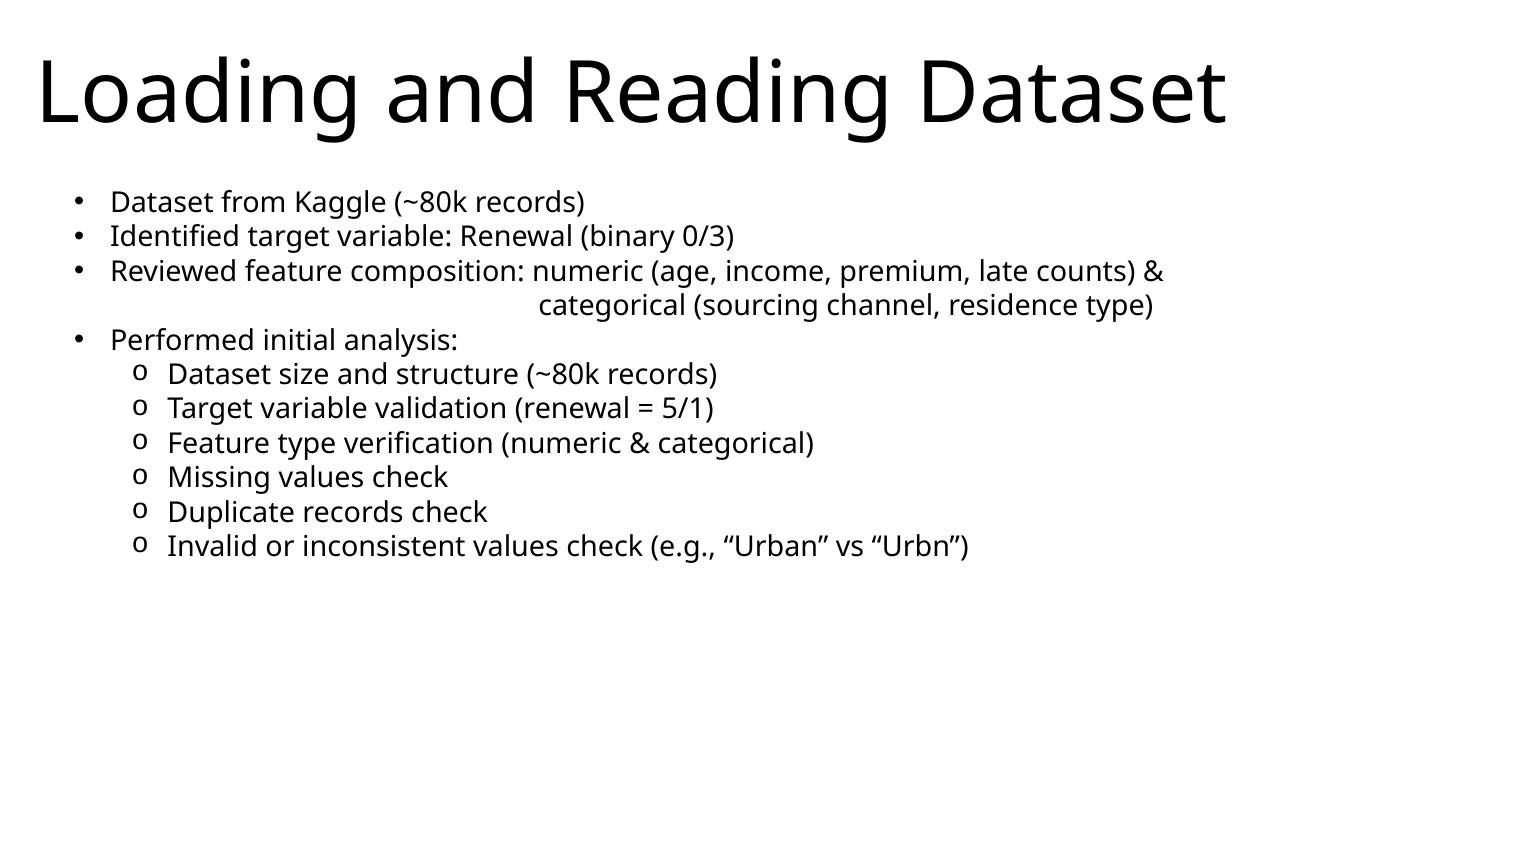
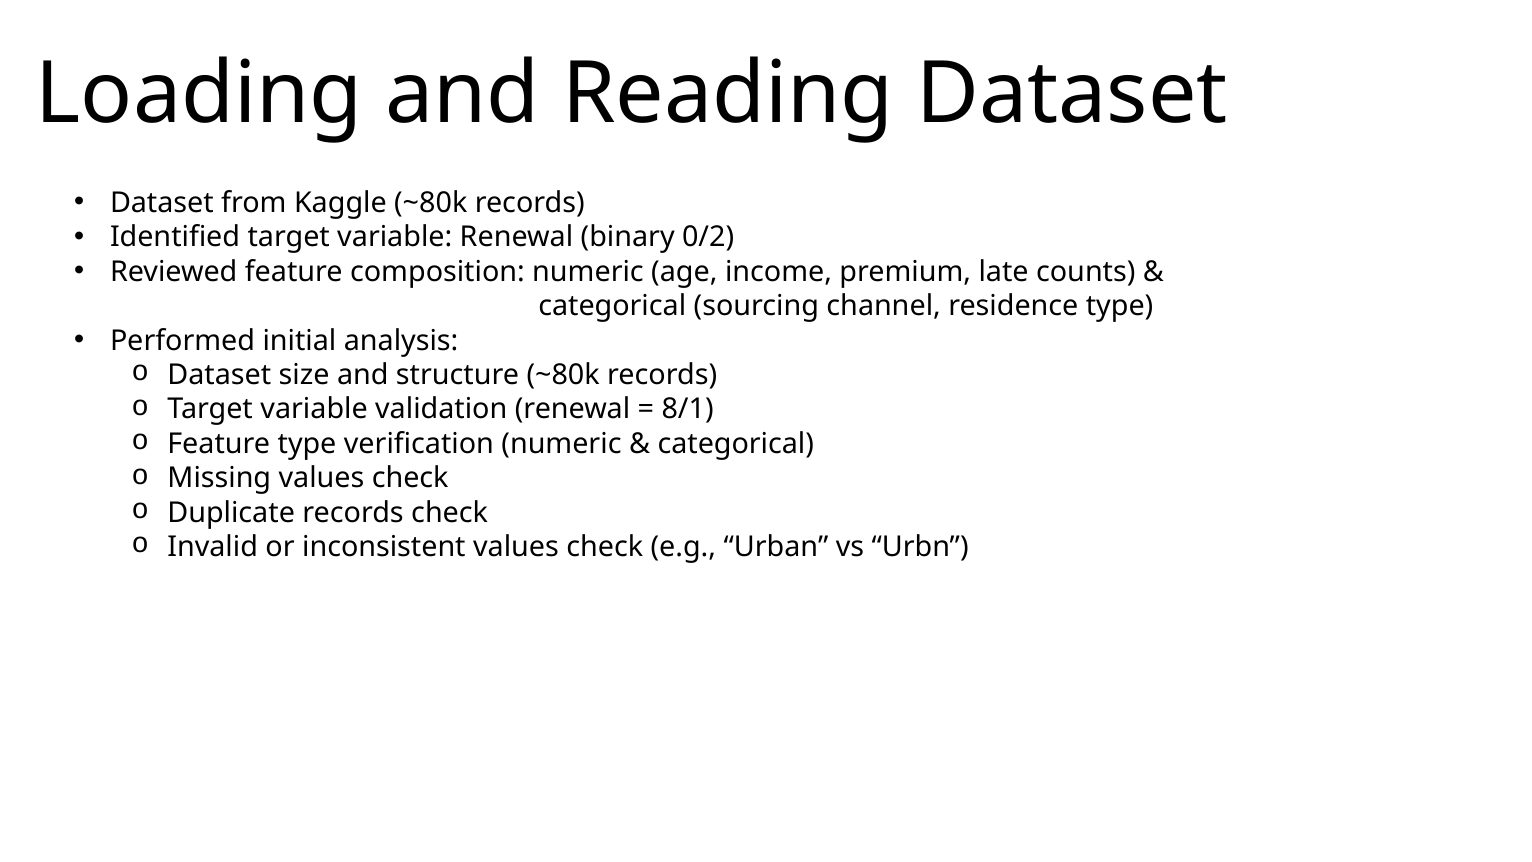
0/3: 0/3 -> 0/2 (708, 237)
5/1: 5/1 -> 8/1 (688, 409)
